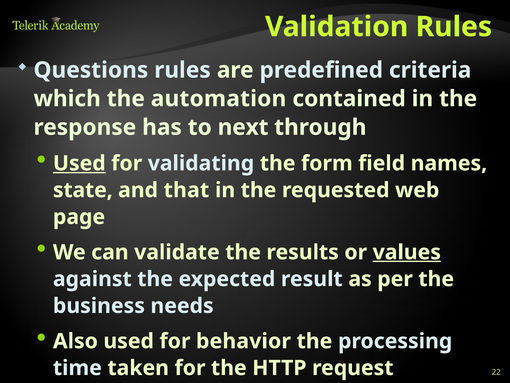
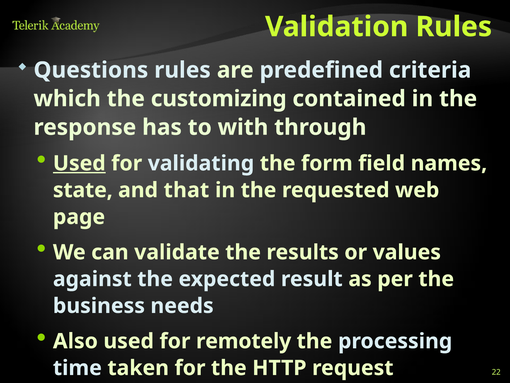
automation: automation -> customizing (219, 99)
next: next -> with (243, 127)
values underline: present -> none (407, 252)
behavior: behavior -> remotely (244, 341)
